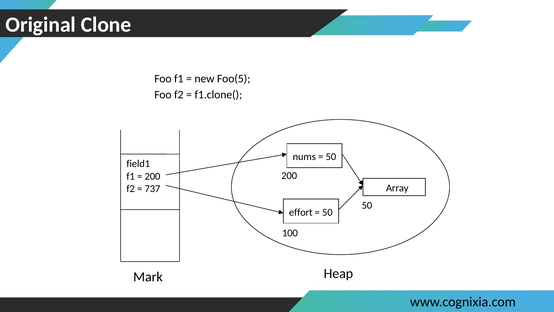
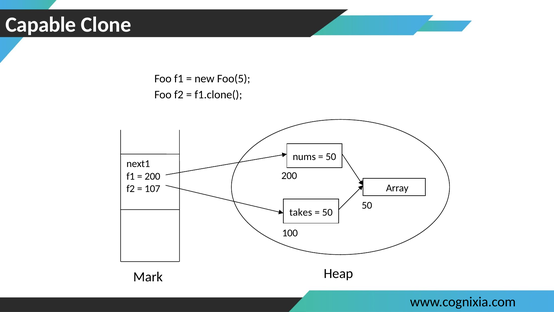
Original: Original -> Capable (41, 25)
field1: field1 -> next1 (138, 164)
737: 737 -> 107 (152, 189)
effort: effort -> takes (301, 212)
